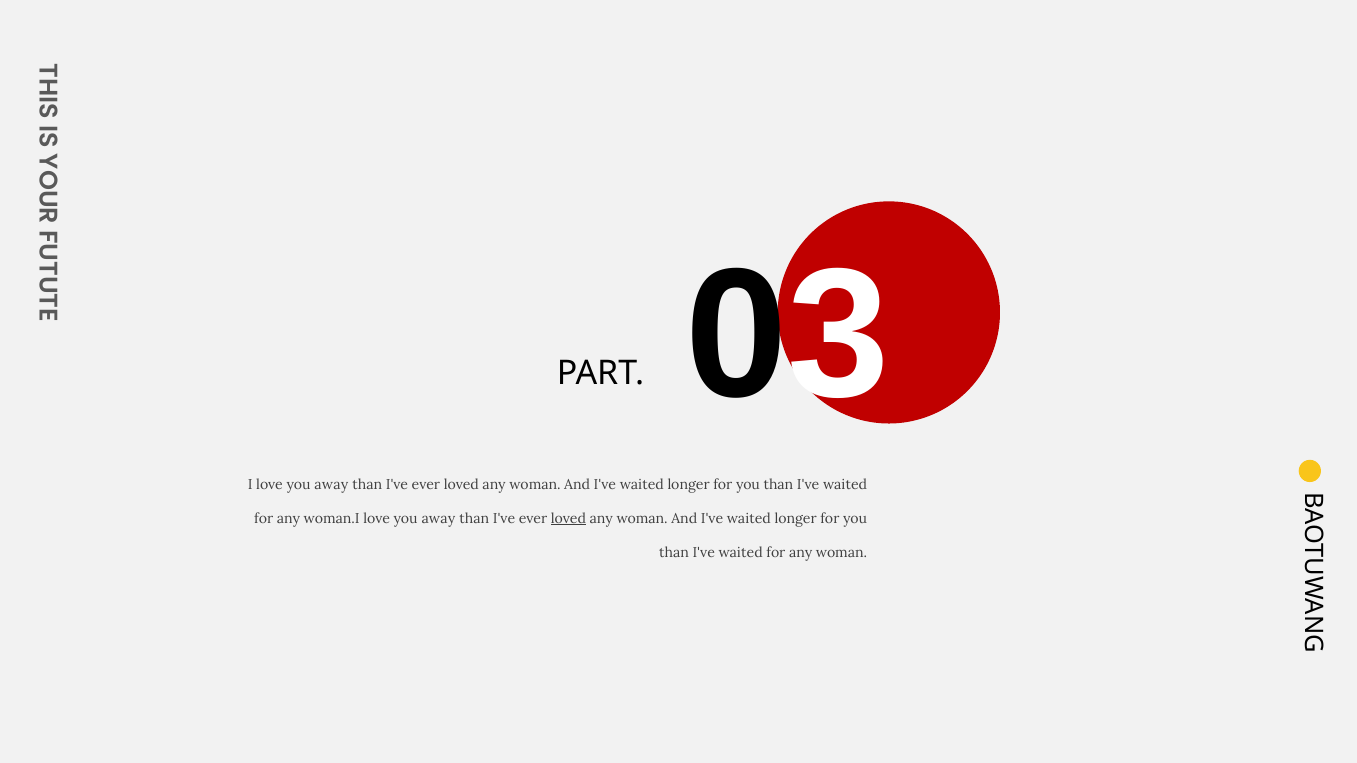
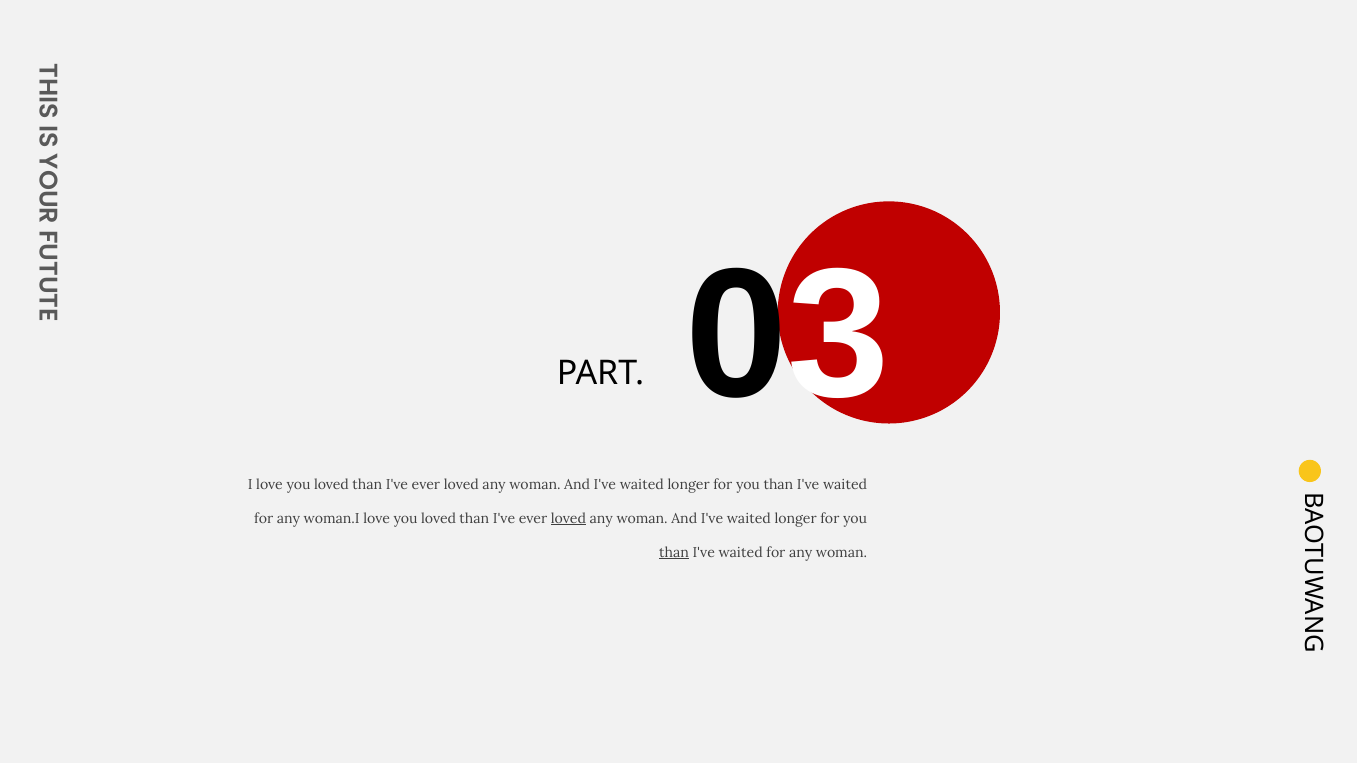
I love you away: away -> loved (332, 485)
woman.I love you away: away -> loved (439, 519)
than underline: none -> present (674, 553)
